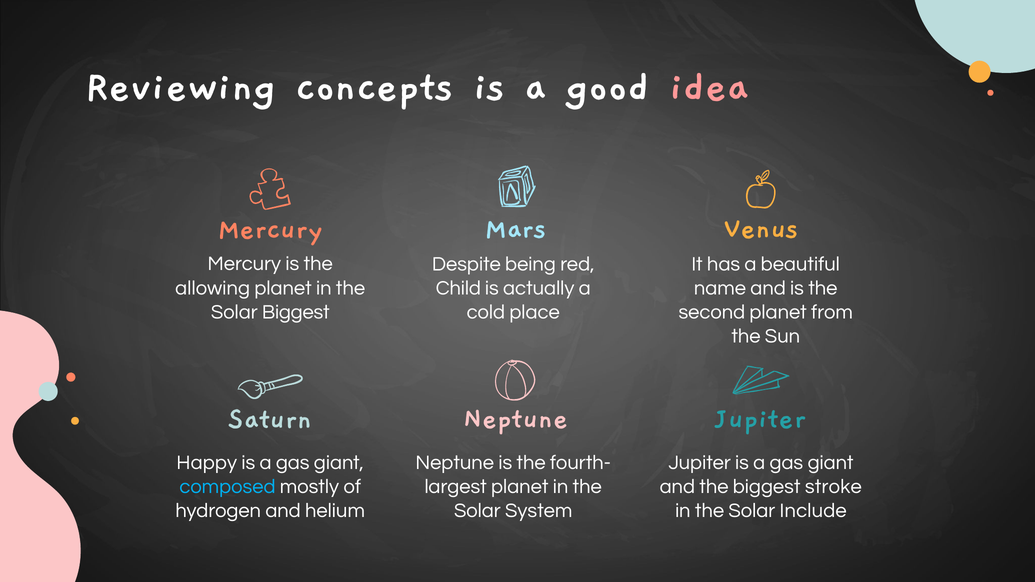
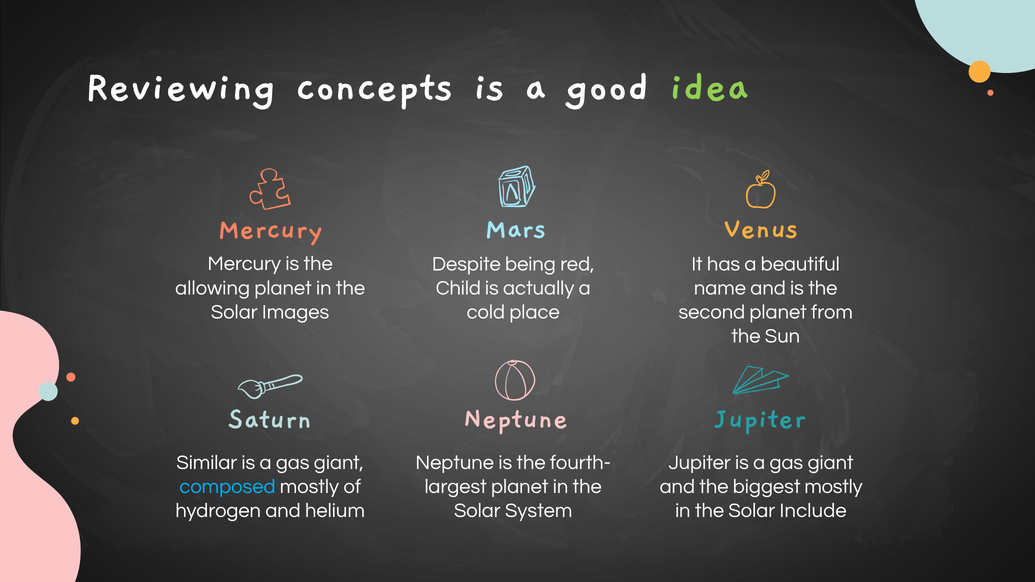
idea colour: pink -> light green (709, 84)
Solar Biggest: Biggest -> Images (296, 312)
Happy: Happy -> Similar (207, 463)
biggest stroke: stroke -> mostly (834, 487)
